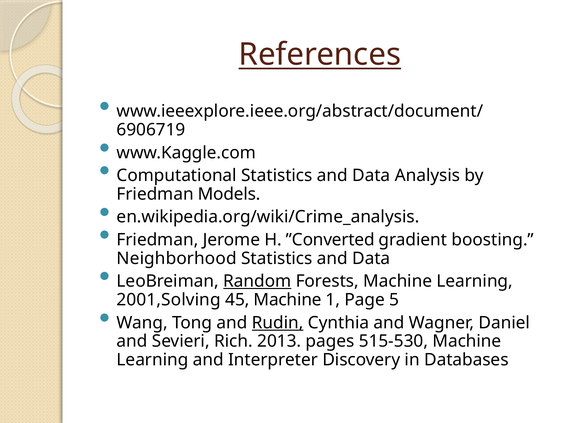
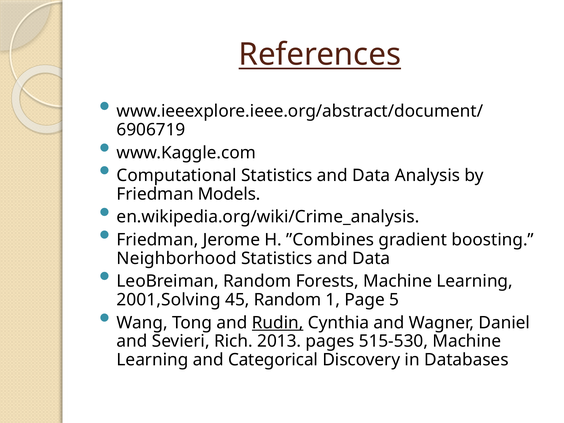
”Converted: ”Converted -> ”Combines (330, 240)
Random underline: present -> none (257, 281)
45 Machine: Machine -> Random (288, 300)
Interpreter: Interpreter -> Categorical (273, 360)
